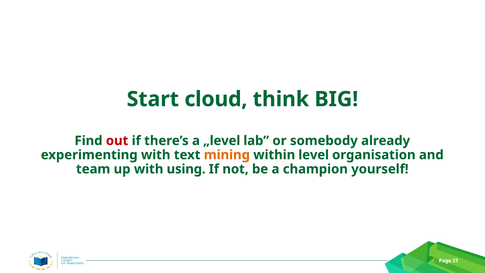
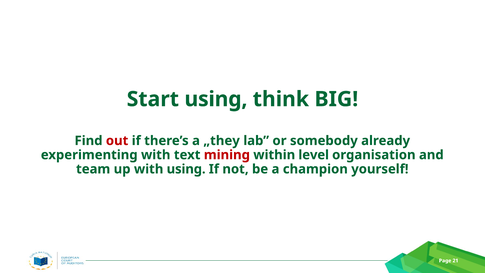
Start cloud: cloud -> using (216, 99)
„level: „level -> „they (222, 141)
mining colour: orange -> red (227, 155)
